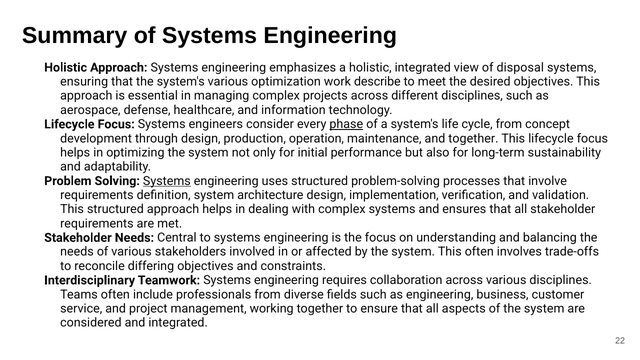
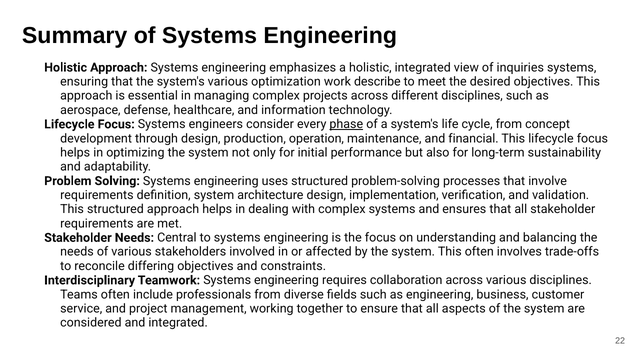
disposal: disposal -> inquiries (520, 67)
and together: together -> financial (473, 138)
Systems underline: present -> none (167, 181)
